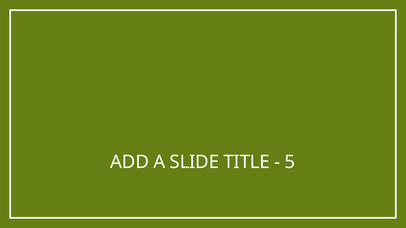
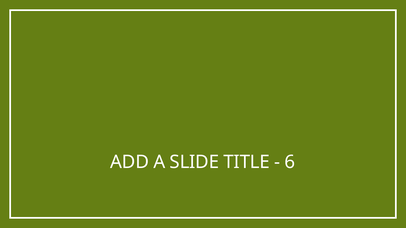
5: 5 -> 6 (290, 162)
